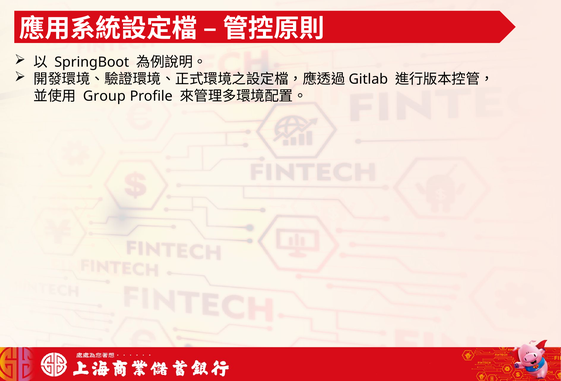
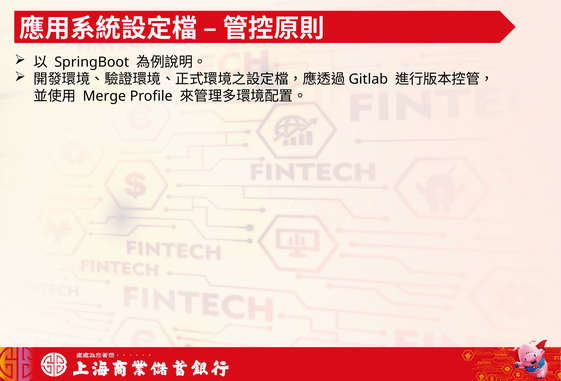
Group: Group -> Merge (104, 96)
